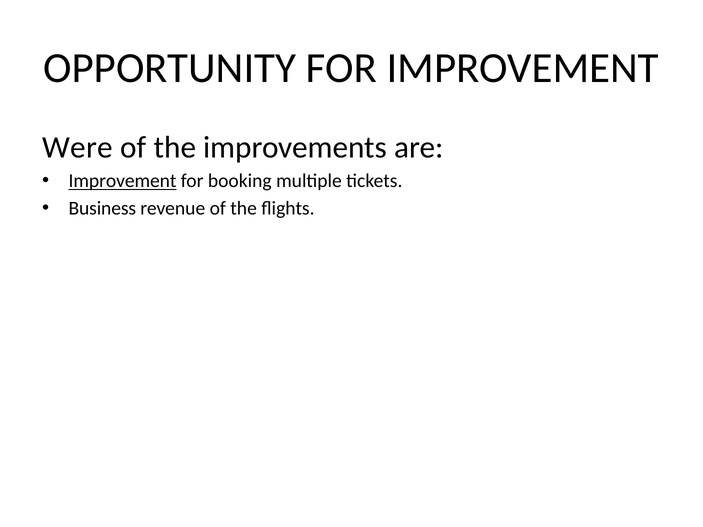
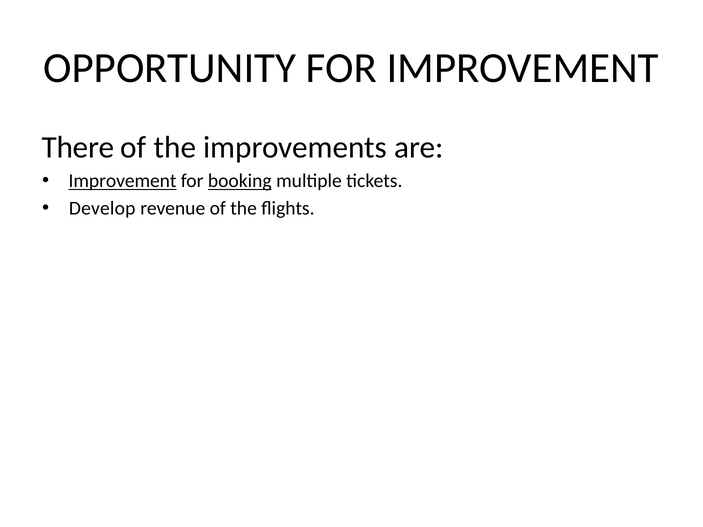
Were: Were -> There (78, 148)
booking underline: none -> present (240, 181)
Business: Business -> Develop (102, 208)
